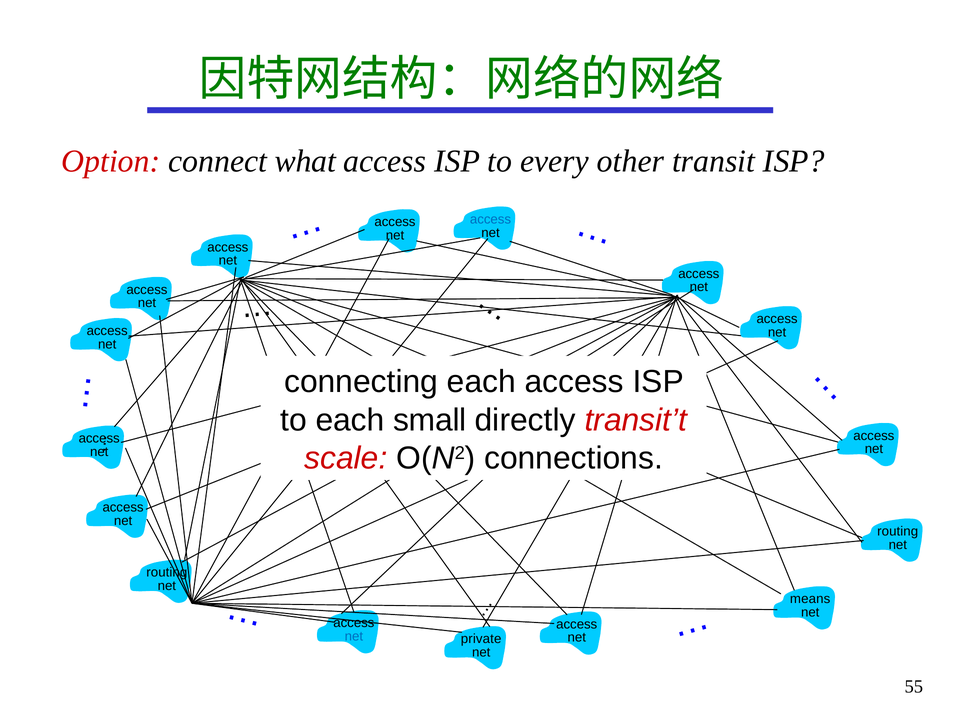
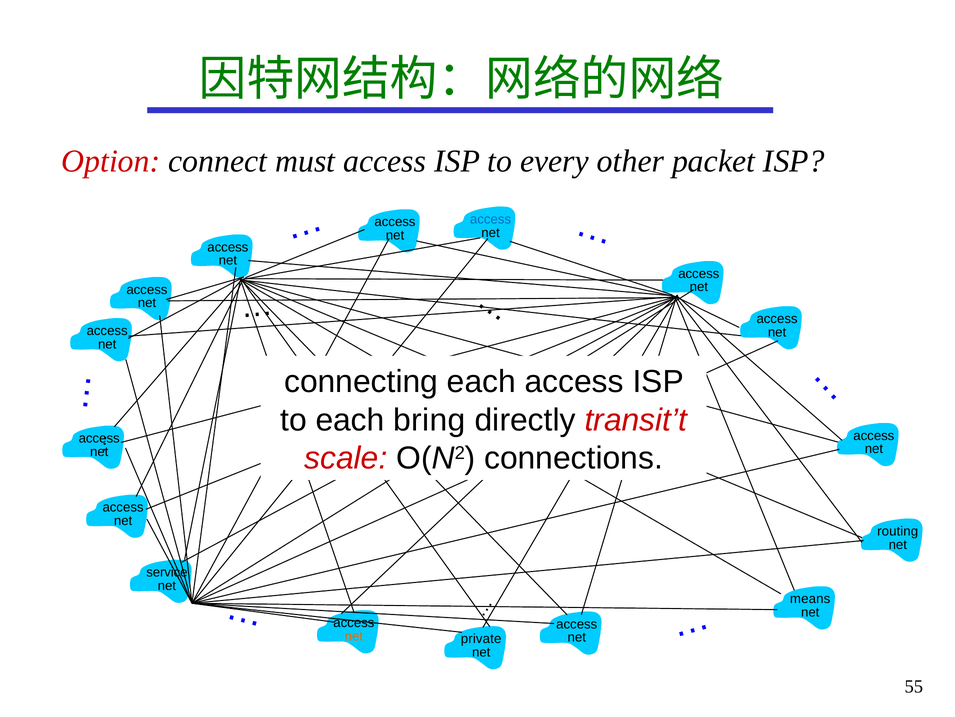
what: what -> must (305, 161)
transit: transit -> packet (714, 161)
small: small -> bring (430, 420)
routing: routing -> service (167, 572)
net colour: blue -> orange (354, 636)
